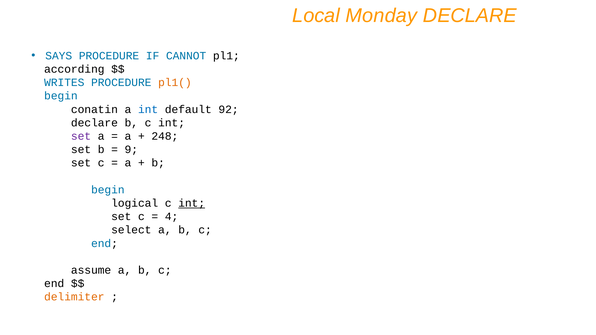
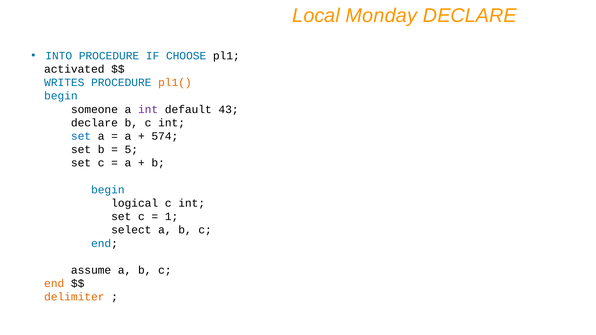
SAYS: SAYS -> INTO (59, 56)
CANNOT: CANNOT -> CHOOSE (186, 56)
according: according -> activated (74, 69)
conatin: conatin -> someone (94, 109)
int colour: blue -> purple (148, 109)
92: 92 -> 43 (229, 109)
set colour: purple -> blue (81, 136)
248: 248 -> 574 (165, 136)
9: 9 -> 5 (131, 150)
int underline: present -> none (192, 203)
4: 4 -> 1 (172, 217)
end colour: black -> orange (54, 284)
